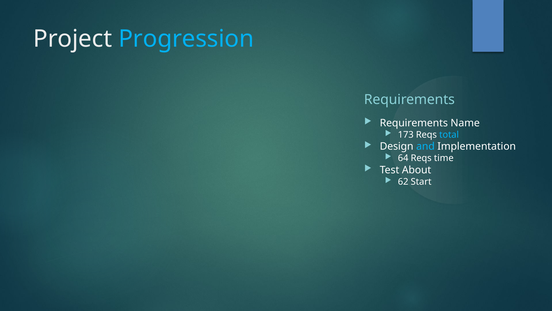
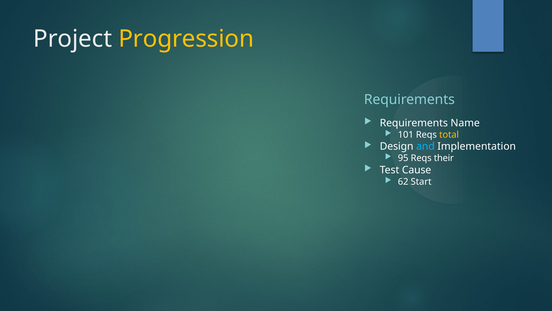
Progression colour: light blue -> yellow (186, 39)
173: 173 -> 101 (406, 134)
total colour: light blue -> yellow (449, 134)
64: 64 -> 95 (403, 158)
time: time -> their (444, 158)
About: About -> Cause (417, 170)
